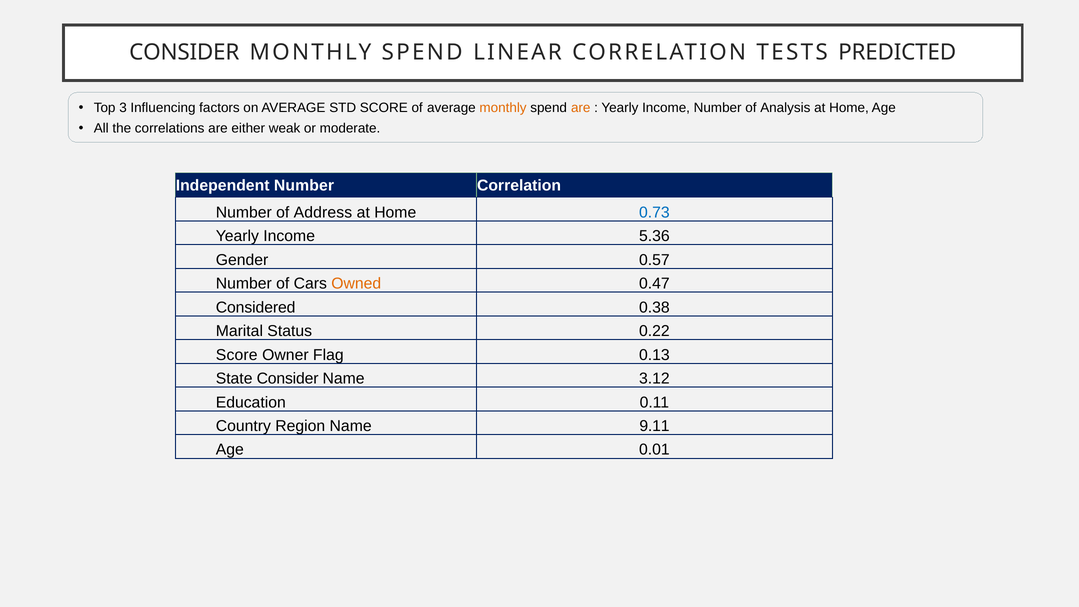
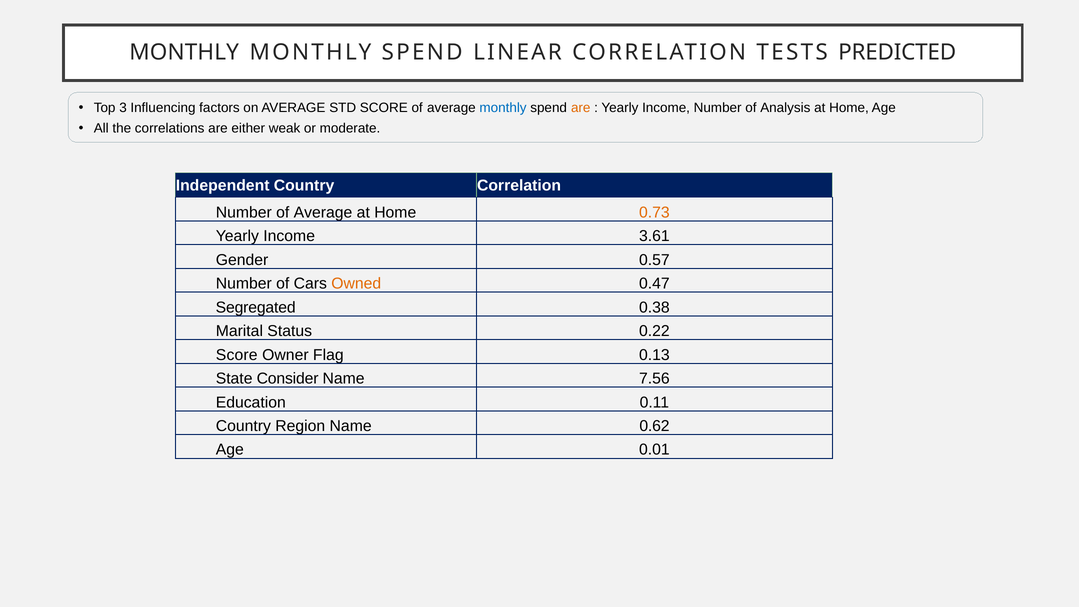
CONSIDER: CONSIDER -> MONTHLY (184, 53)
monthly colour: orange -> blue (503, 108)
Independent Number: Number -> Country (304, 186)
Number of Address: Address -> Average (323, 212)
0.73 colour: blue -> orange (654, 212)
5.36: 5.36 -> 3.61 (654, 236)
Considered: Considered -> Segregated (256, 307)
3.12: 3.12 -> 7.56 (654, 379)
9.11: 9.11 -> 0.62 (654, 426)
